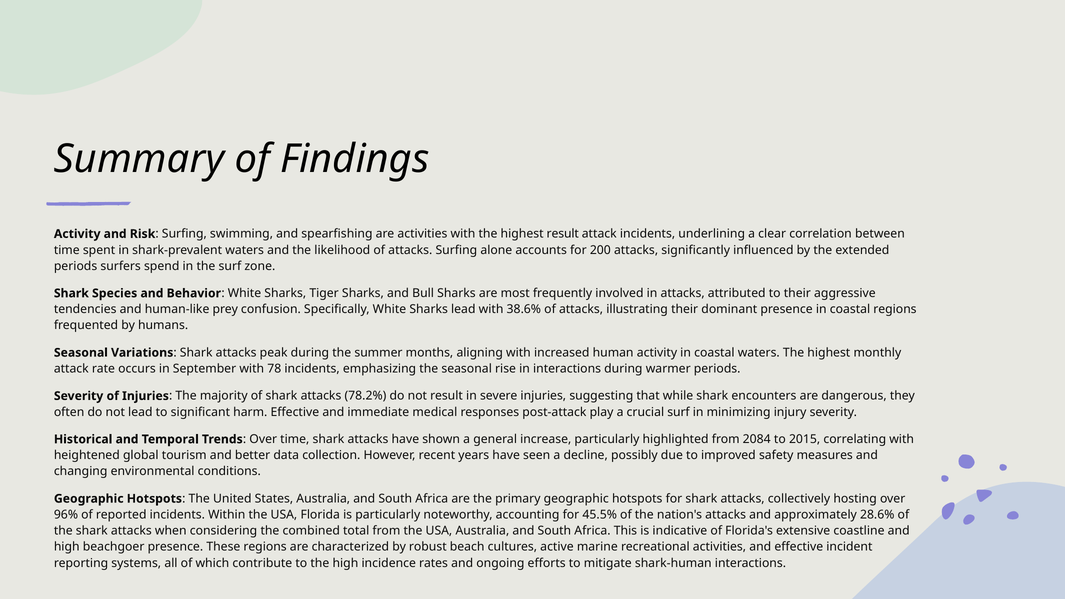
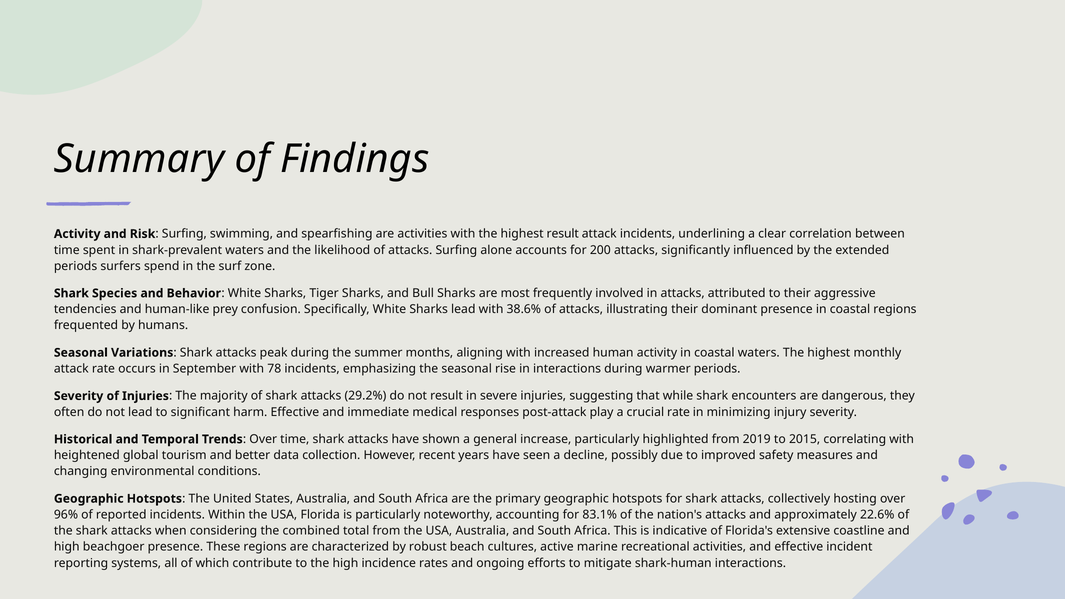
78.2%: 78.2% -> 29.2% (365, 396)
crucial surf: surf -> rate (679, 412)
2084: 2084 -> 2019 (757, 439)
45.5%: 45.5% -> 83.1% (600, 515)
28.6%: 28.6% -> 22.6% (877, 515)
